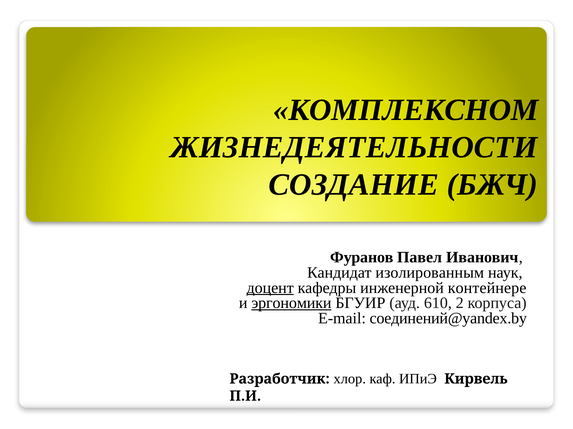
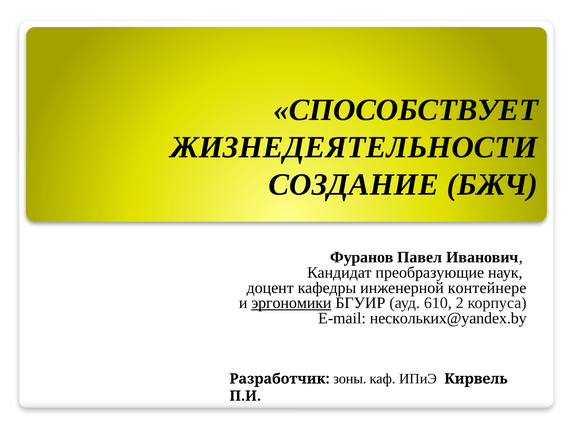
КОМПЛЕКСНОМ: КОМПЛЕКСНОМ -> СПОСОБСТВУЕТ (406, 110)
изолированным: изолированным -> преобразующие (430, 273)
доцент underline: present -> none (270, 288)
соединений@yandex.by: соединений@yandex.by -> нескольких@yandex.by (448, 319)
хлор: хлор -> зоны (350, 379)
